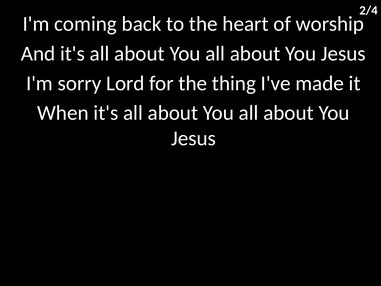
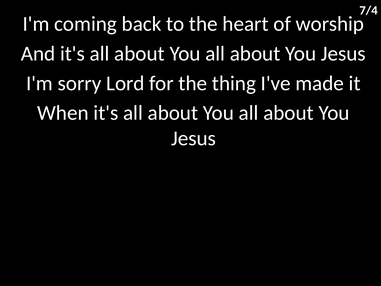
2/4: 2/4 -> 7/4 (368, 10)
